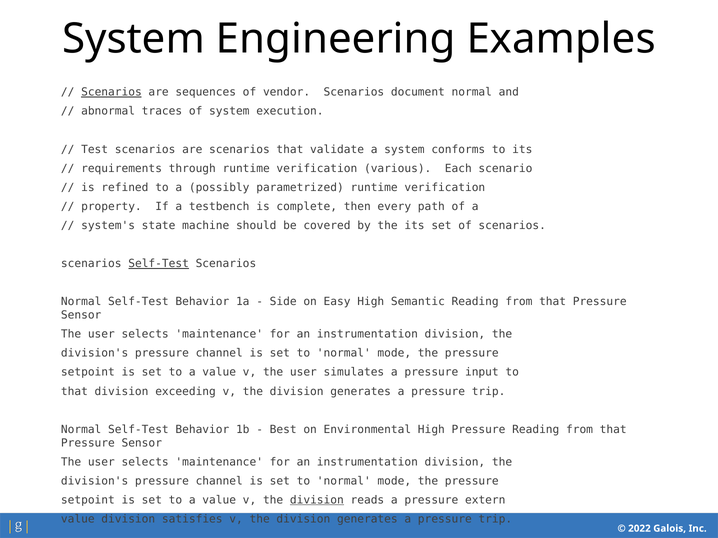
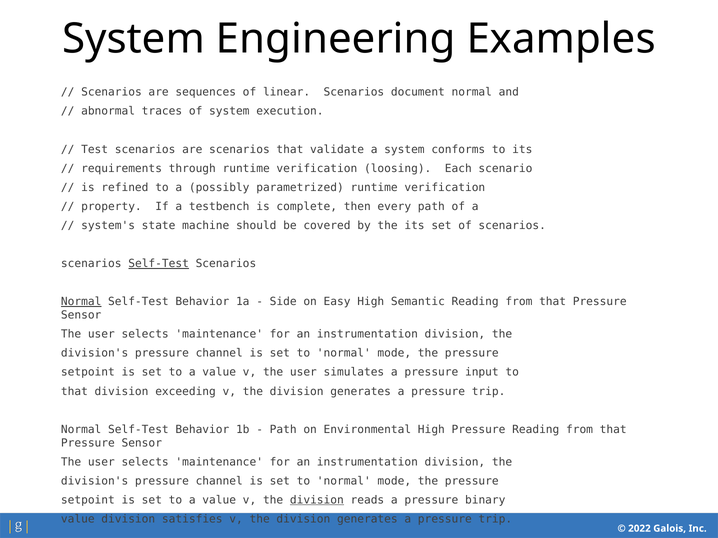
Scenarios underline: present -> none (111, 92)
vendor: vendor -> linear (287, 92)
various: various -> loosing (398, 169)
Normal underline: none -> present (81, 302)
Best: Best -> Path (283, 430)
extern: extern -> binary (485, 500)
